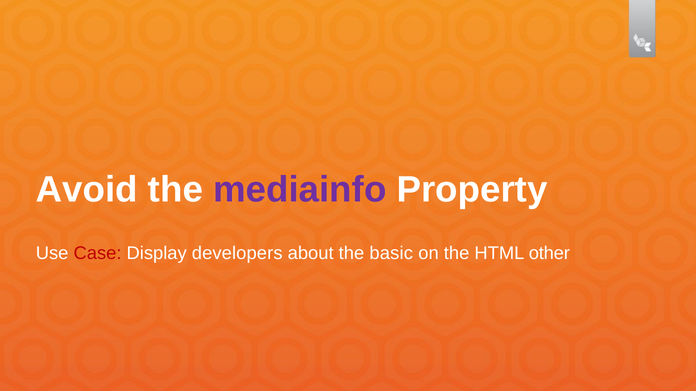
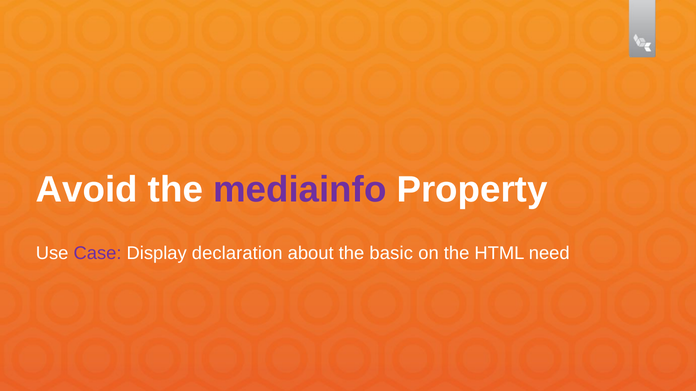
Case colour: red -> purple (98, 253)
developers: developers -> declaration (237, 253)
other: other -> need (549, 253)
